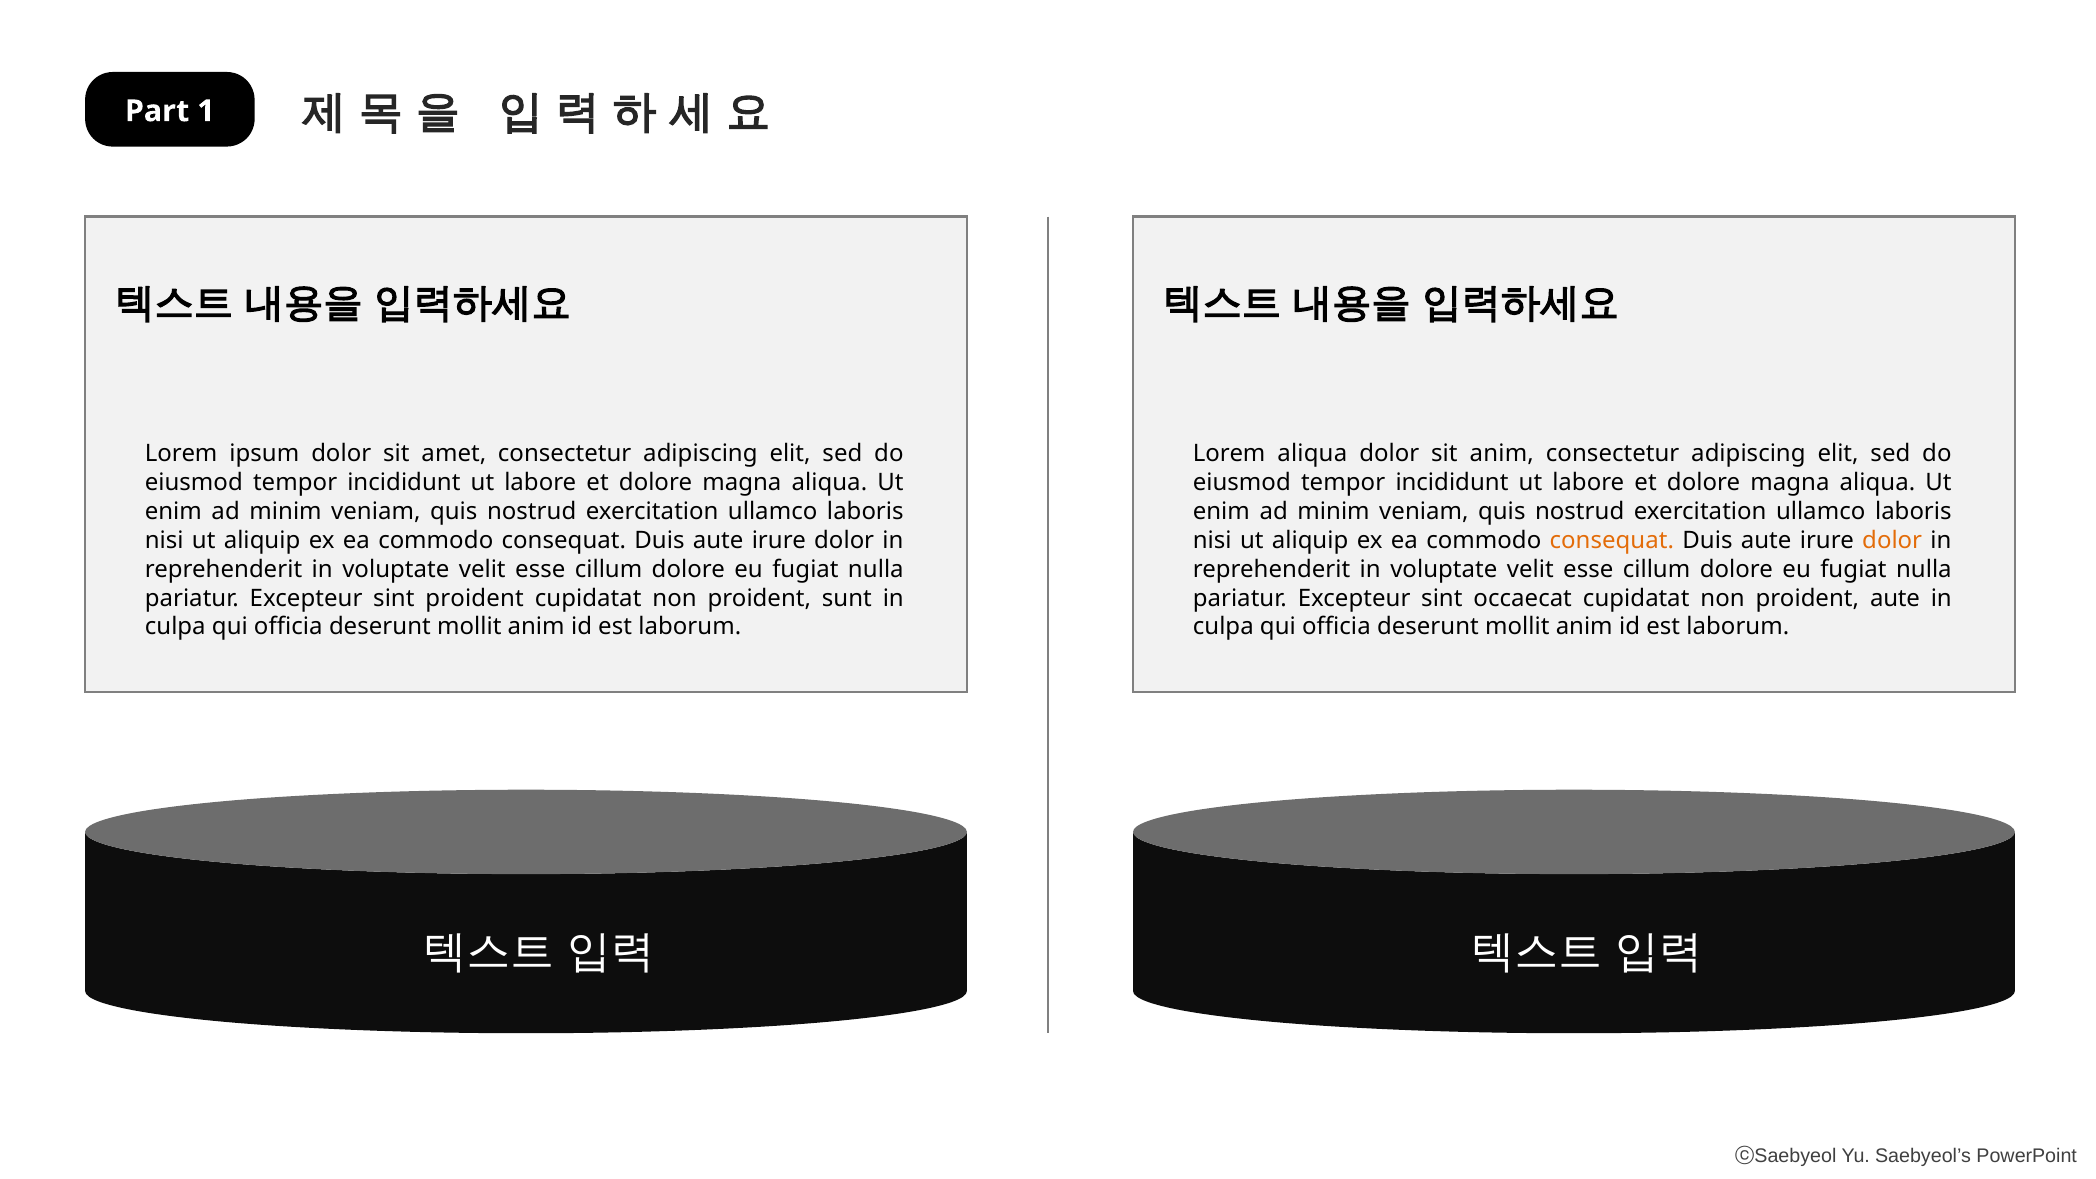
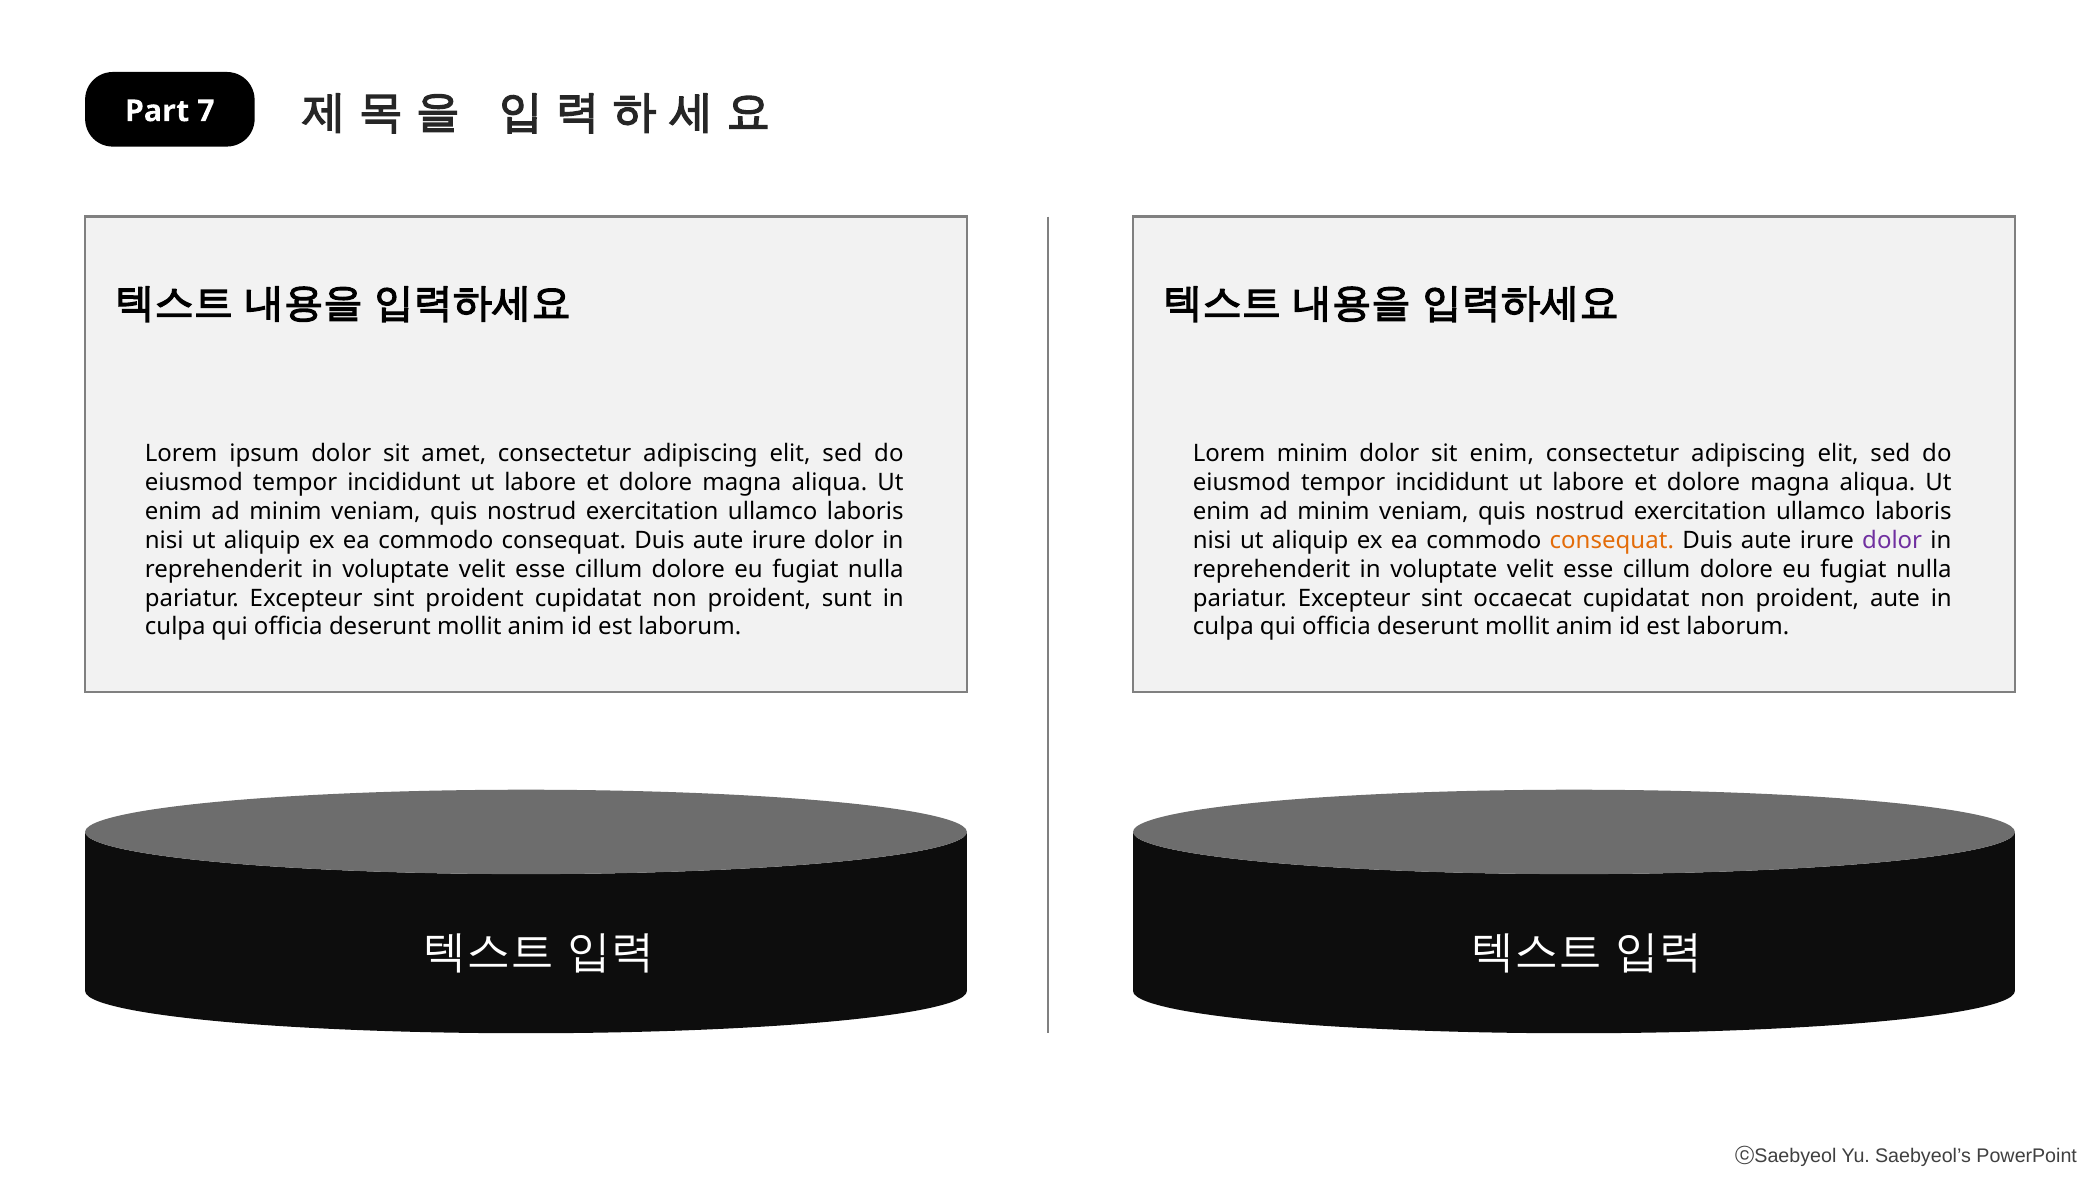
1: 1 -> 7 (206, 111)
Lorem aliqua: aliqua -> minim (1313, 454)
sit anim: anim -> enim (1502, 454)
dolor colour: orange -> purple (1892, 541)
